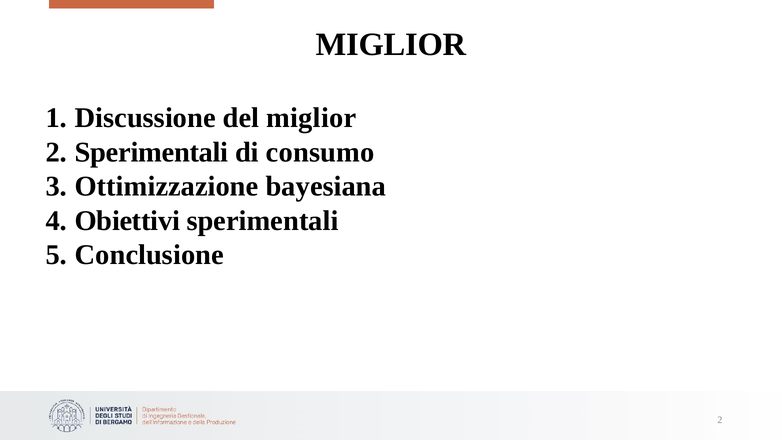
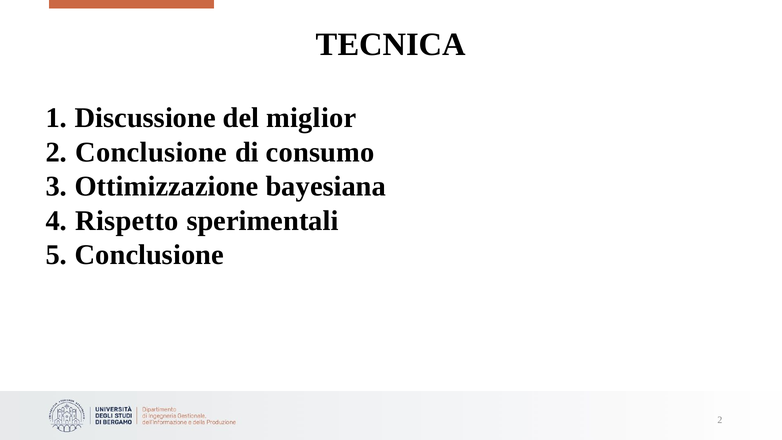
MIGLIOR: MIGLIOR -> TECNICA (391, 44)
2 Sperimentali: Sperimentali -> Conclusione (151, 152)
Obiettivi: Obiettivi -> Rispetto (127, 221)
